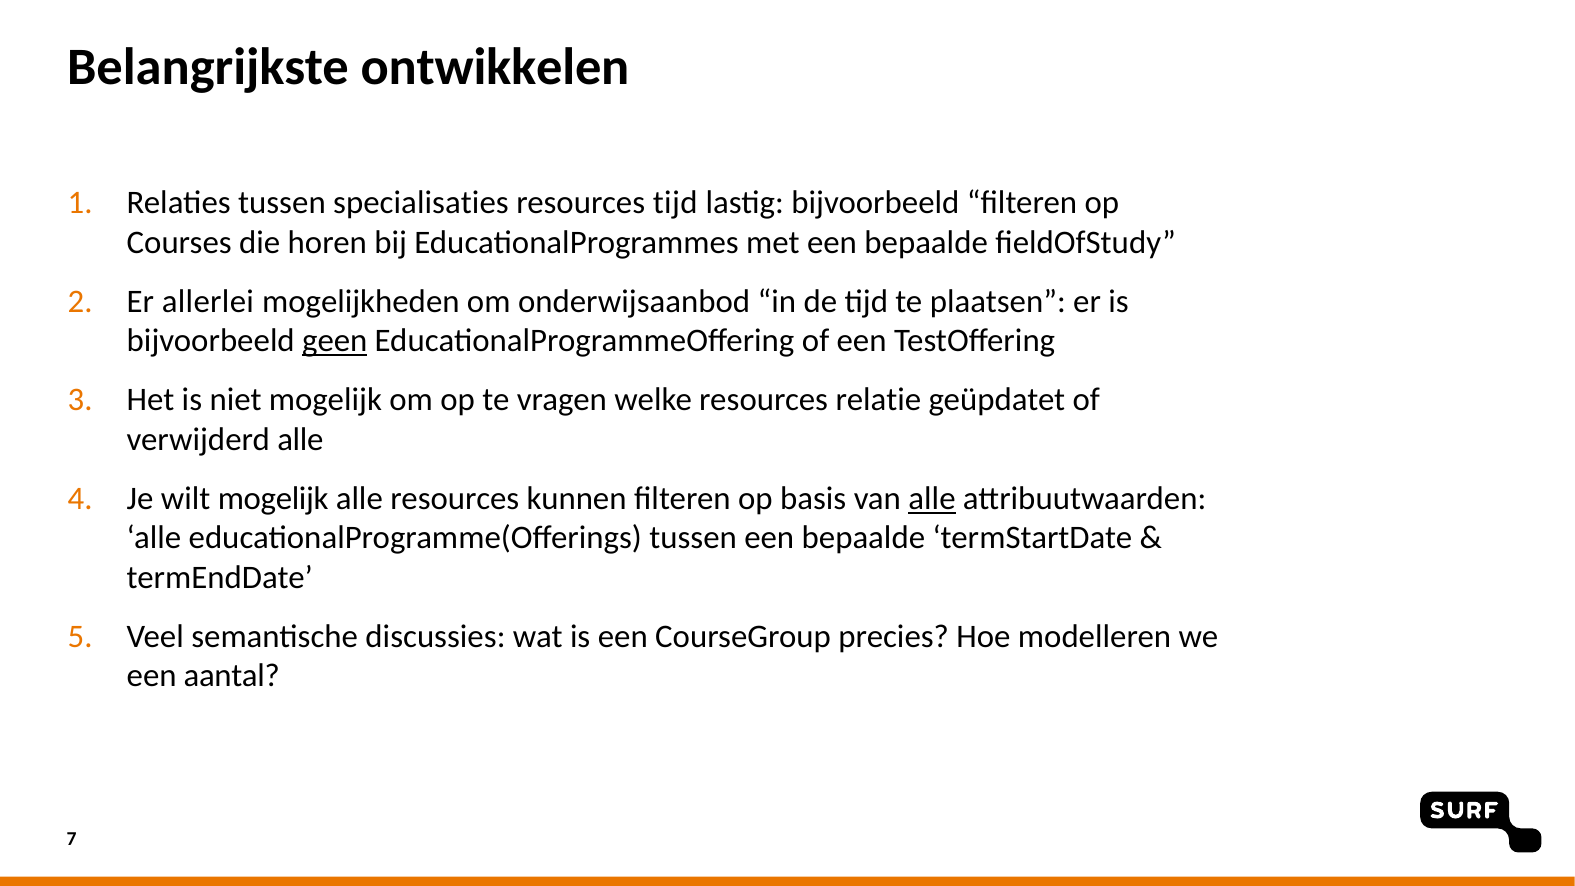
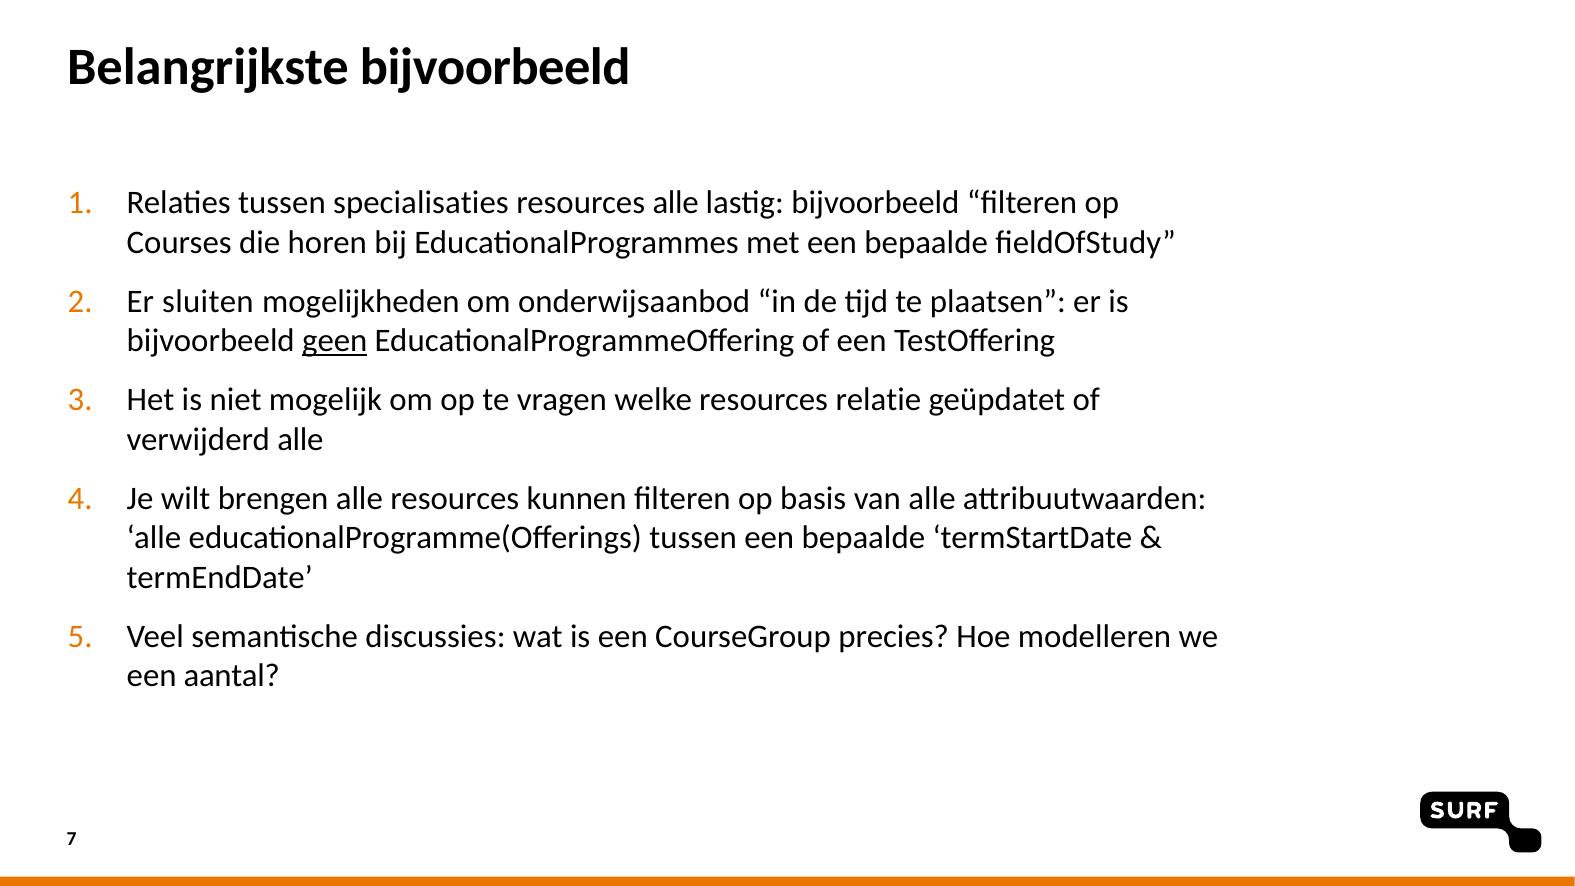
Belangrijkste ontwikkelen: ontwikkelen -> bijvoorbeeld (495, 67)
resources tijd: tijd -> alle (676, 203)
allerlei: allerlei -> sluiten (208, 301)
wilt mogelijk: mogelijk -> brengen (273, 498)
alle underline: present -> none (932, 498)
